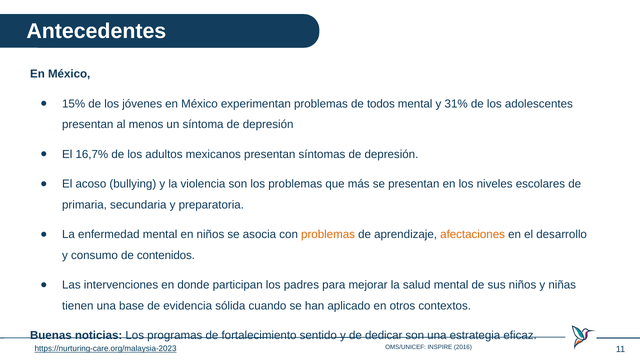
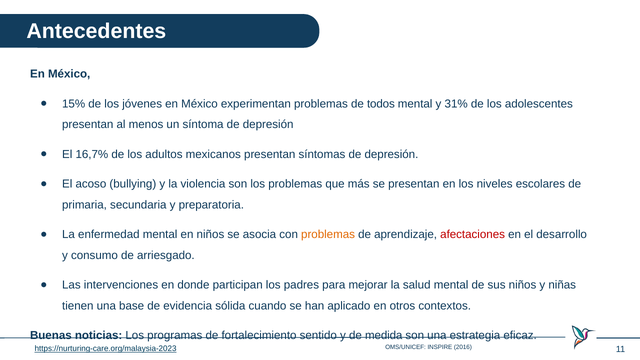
afectaciones colour: orange -> red (473, 235)
contenidos: contenidos -> arriesgado (166, 255)
dedicar: dedicar -> medida (384, 336)
